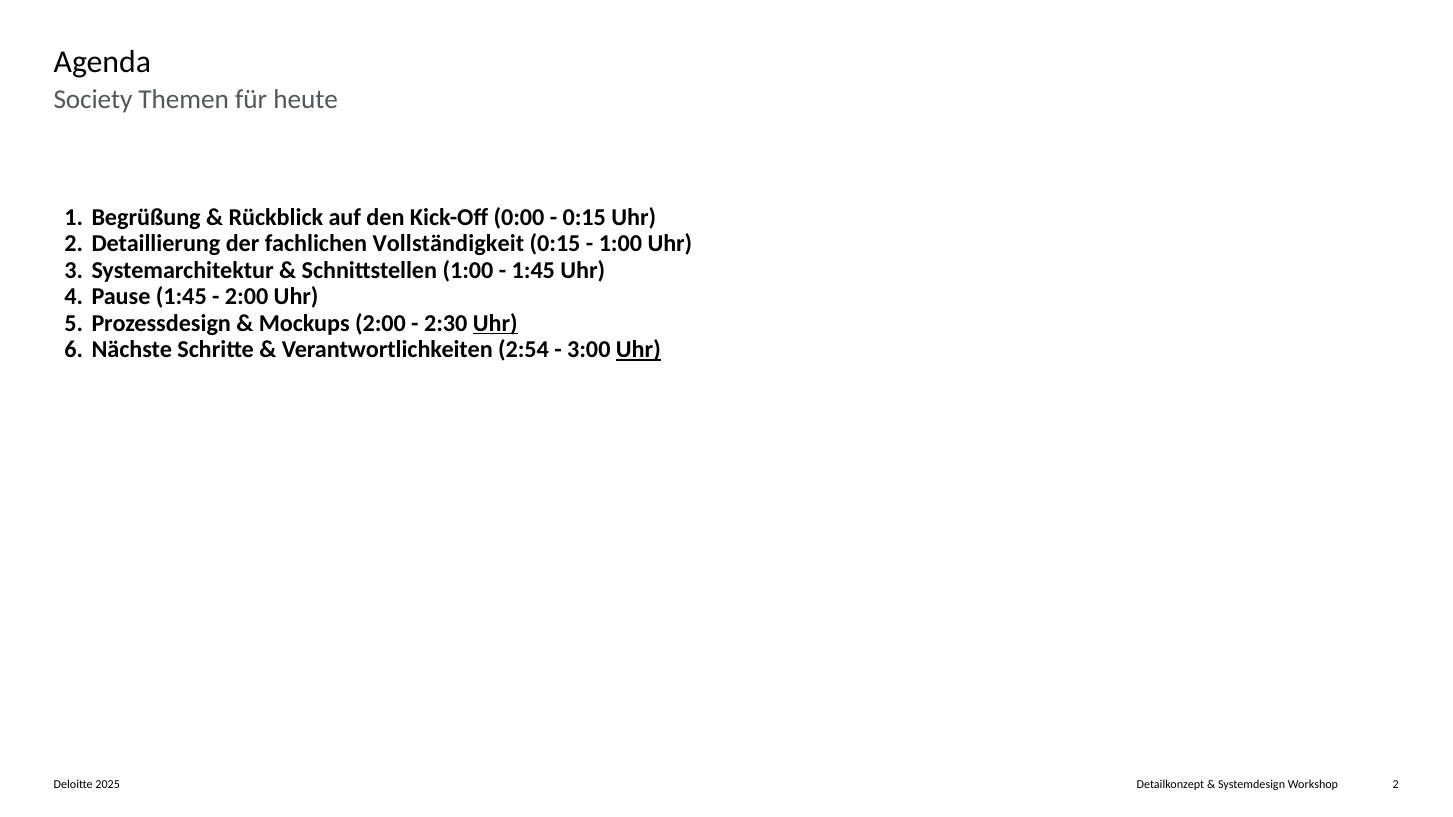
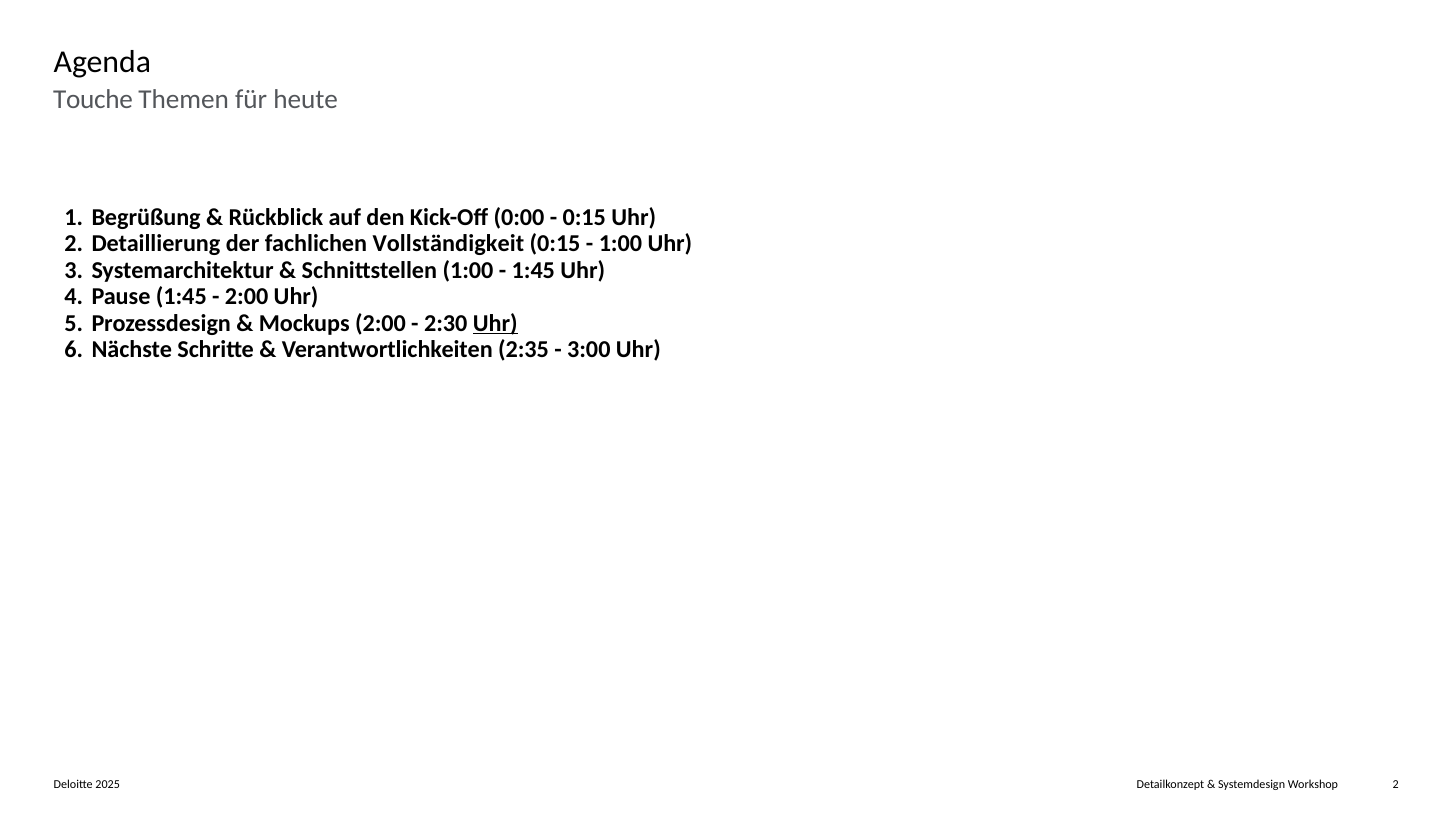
Society: Society -> Touche (93, 100)
2:54: 2:54 -> 2:35 (524, 350)
Uhr underline: present -> none (638, 350)
